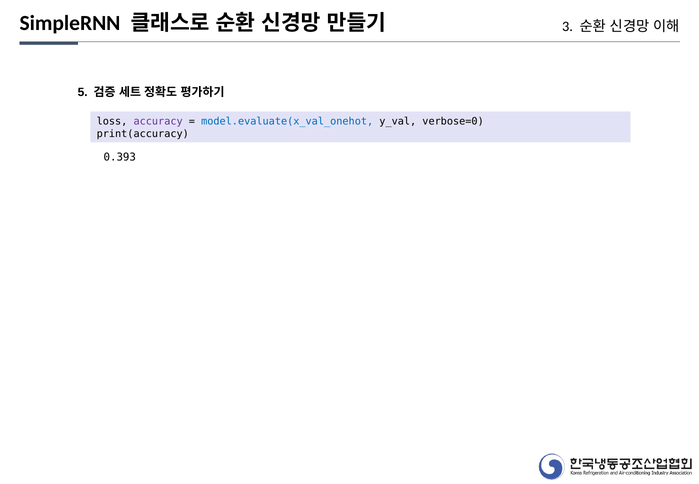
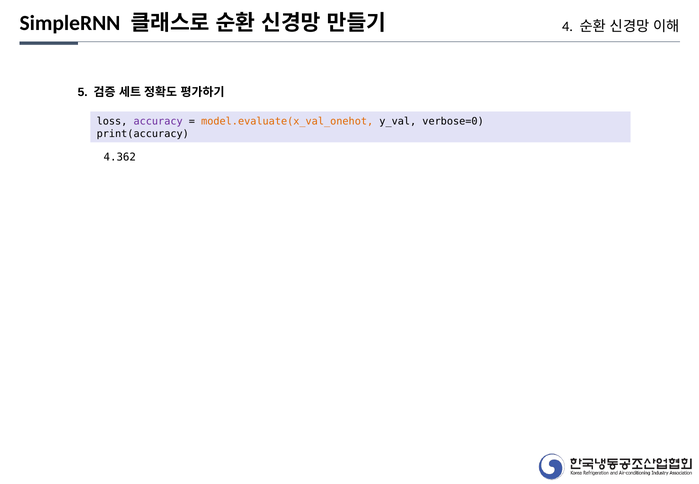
3: 3 -> 4 (567, 26)
model.evaluate(x_val_onehot colour: blue -> orange (287, 122)
0.393: 0.393 -> 4.362 (120, 157)
